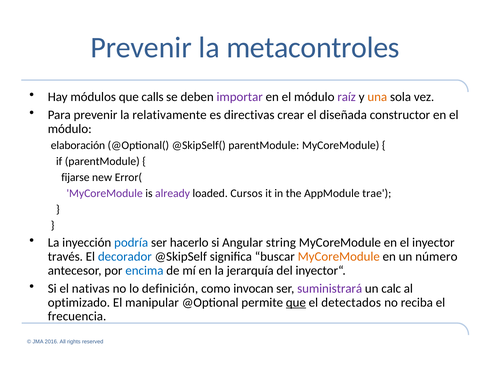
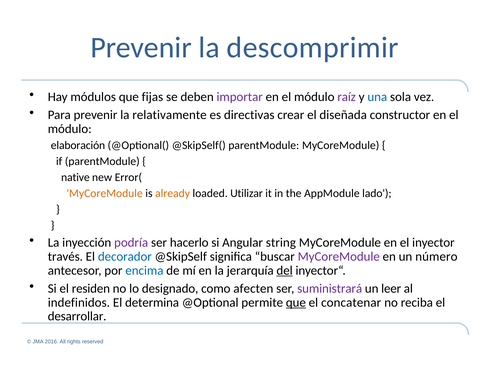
metacontroles: metacontroles -> descomprimir (313, 47)
calls: calls -> fijas (152, 97)
una colour: orange -> blue (377, 97)
fijarse: fijarse -> native (75, 177)
MyCoreModule colour: purple -> orange (105, 193)
already colour: purple -> orange (173, 193)
Cursos: Cursos -> Utilizar (247, 193)
trae: trae -> lado (377, 193)
podría colour: blue -> purple (131, 242)
MyCoreModule colour: orange -> purple (339, 256)
del underline: none -> present (285, 270)
nativas: nativas -> residen (91, 288)
definición: definición -> designado (170, 288)
invocan: invocan -> afecten (253, 288)
calc: calc -> leer (391, 288)
optimizado: optimizado -> indefinidos (79, 302)
manipular: manipular -> determina (152, 302)
detectados: detectados -> concatenar (351, 302)
frecuencia: frecuencia -> desarrollar (77, 316)
